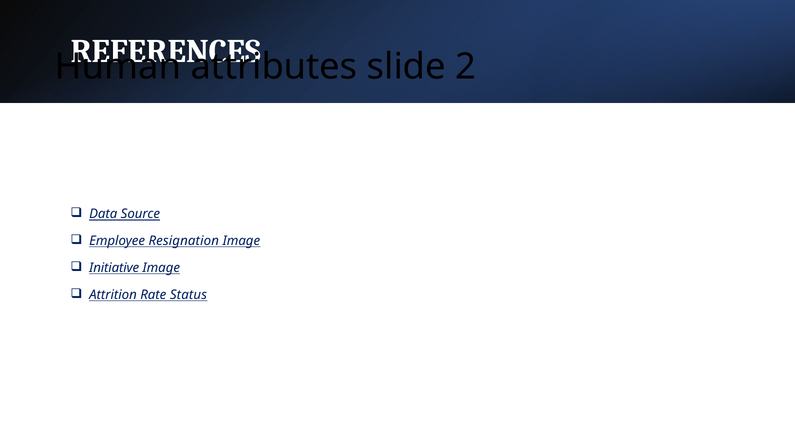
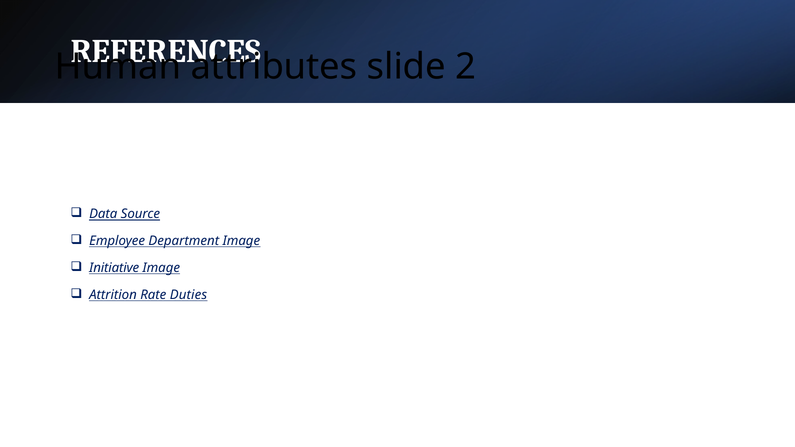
Resignation: Resignation -> Department (184, 241)
Status: Status -> Duties (188, 295)
